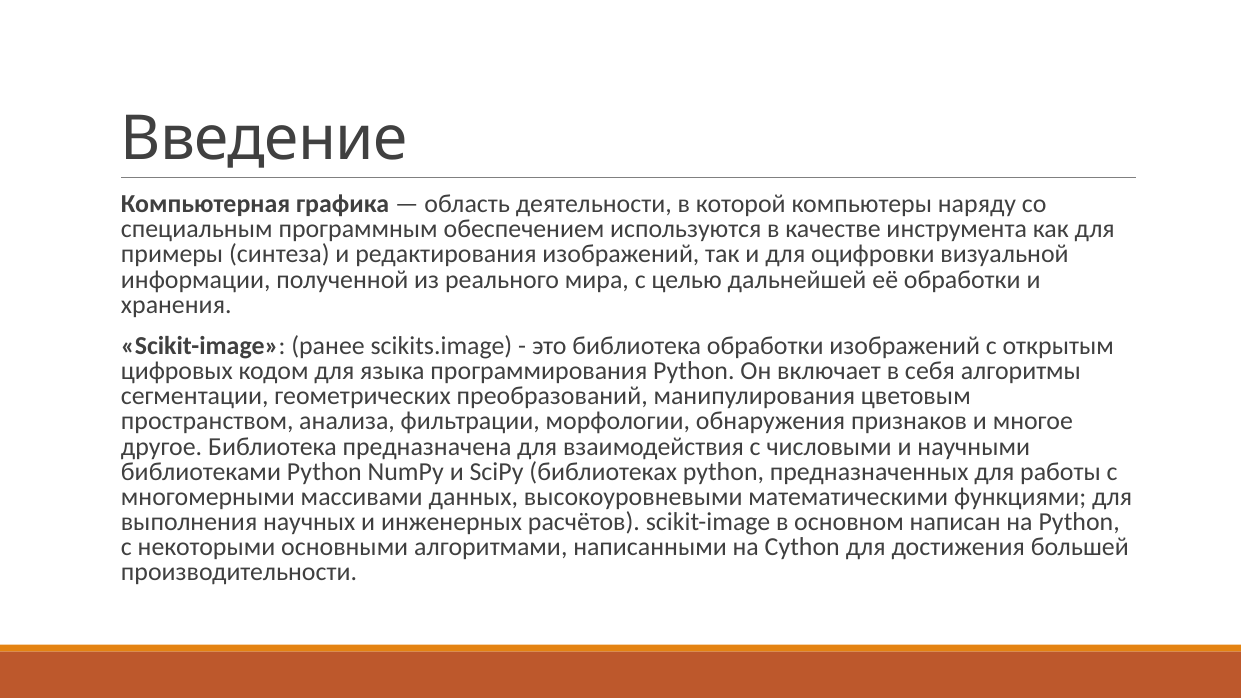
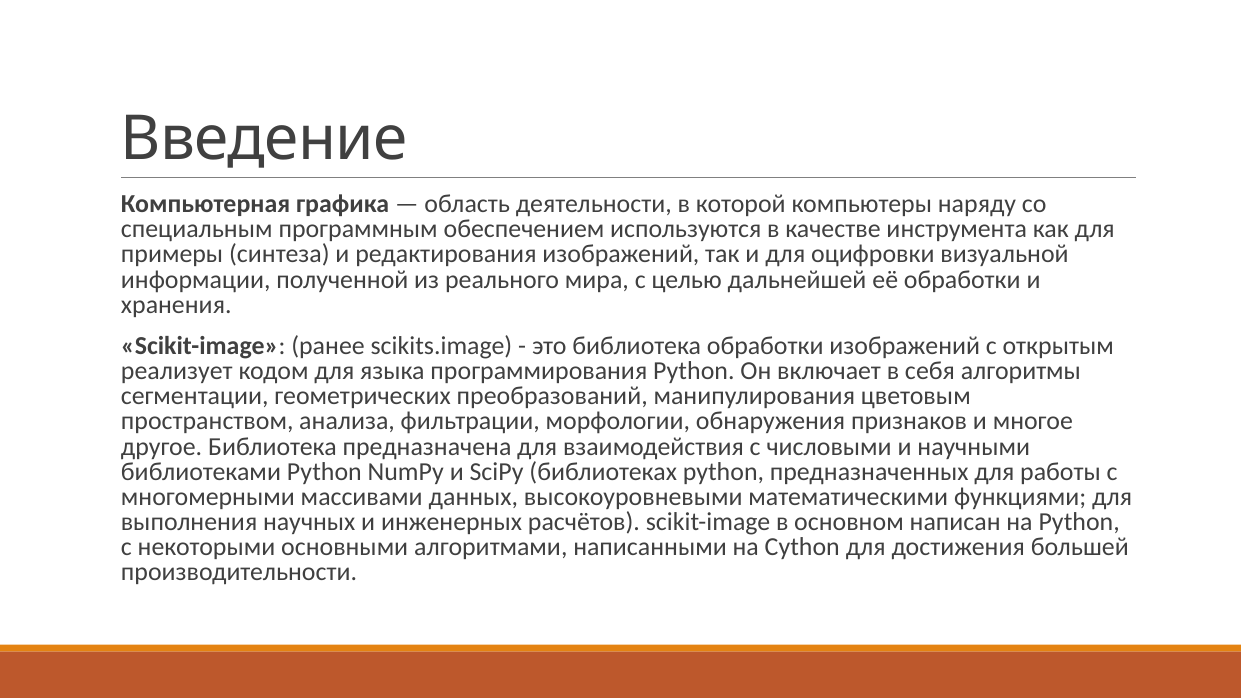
цифровых: цифровых -> реализует (177, 371)
